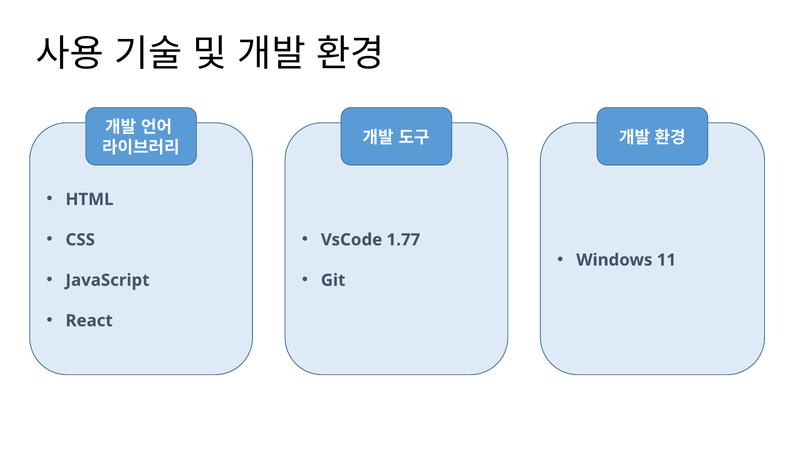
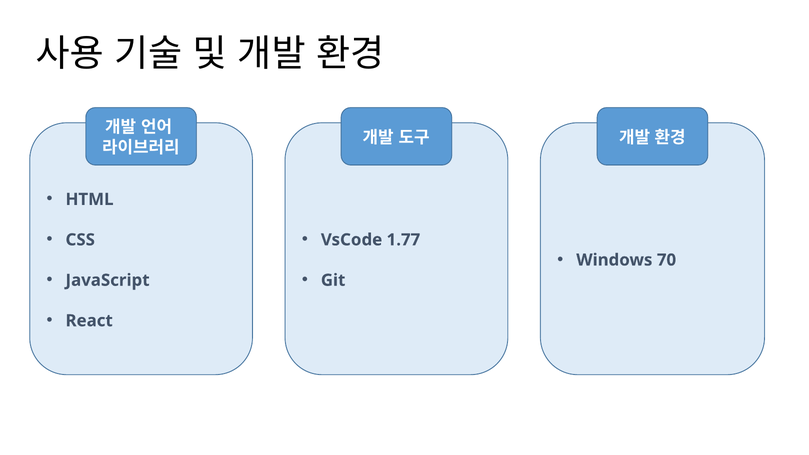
11: 11 -> 70 (666, 260)
